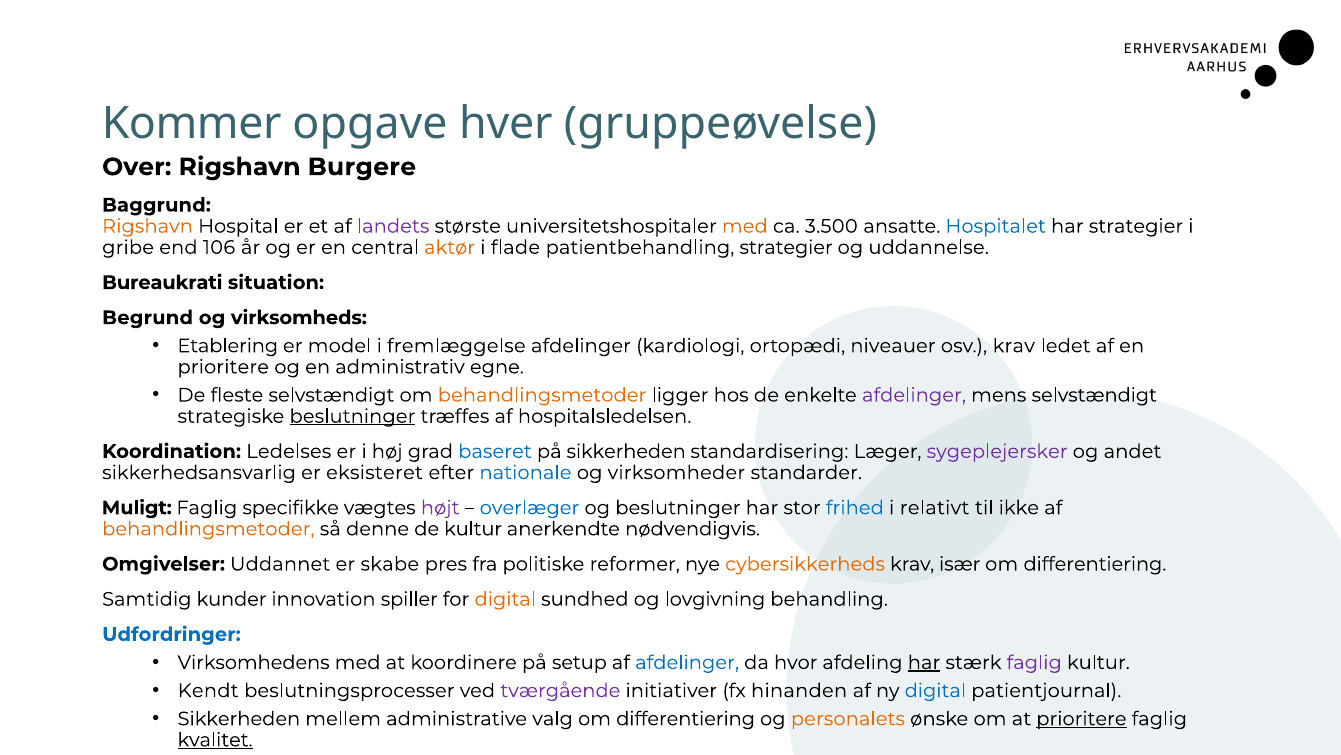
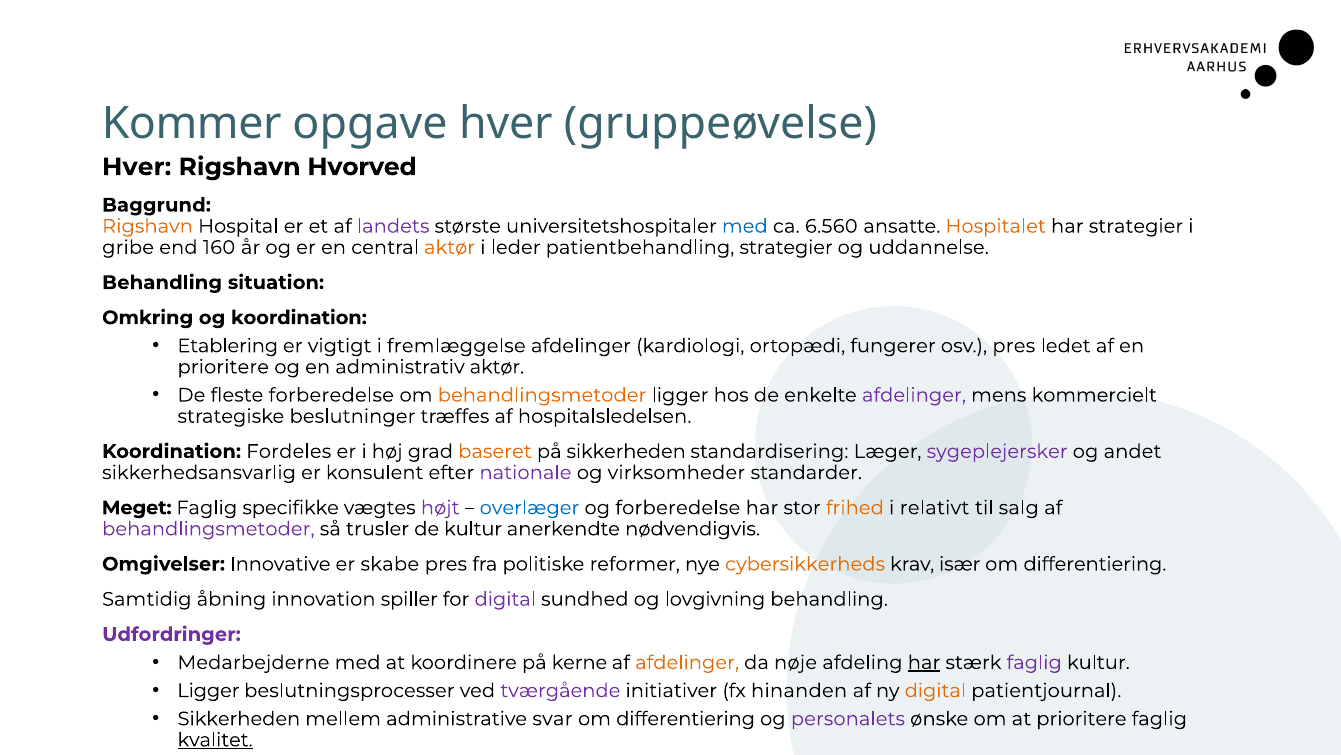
Over: Over -> Hver (137, 167)
Burgere: Burgere -> Hvorved (362, 167)
med colour: orange -> blue (745, 226)
3.500: 3.500 -> 6.560 (831, 226)
Hospitalet colour: blue -> orange (996, 226)
106: 106 -> 160 (219, 247)
flade: flade -> leder (516, 247)
Bureaukrati: Bureaukrati -> Behandling (162, 282)
Begrund: Begrund -> Omkring (148, 317)
og virksomheds: virksomheds -> koordination (299, 317)
model: model -> vigtigt (340, 346)
niveauer: niveauer -> fungerer (893, 346)
osv krav: krav -> pres (1014, 346)
administrativ egne: egne -> aktør (497, 367)
fleste selvstændigt: selvstændigt -> forberedelse (331, 395)
mens selvstændigt: selvstændigt -> kommercielt (1094, 395)
beslutninger underline: present -> none (352, 416)
Ledelses: Ledelses -> Fordeles (289, 451)
baseret colour: blue -> orange (495, 451)
eksisteret: eksisteret -> konsulent (375, 472)
nationale colour: blue -> purple (525, 472)
Muligt: Muligt -> Meget (137, 507)
og beslutninger: beslutninger -> forberedelse (678, 507)
frihed colour: blue -> orange (855, 507)
ikke: ikke -> salg (1019, 507)
behandlingsmetoder colour: orange -> purple (208, 528)
denne: denne -> trusler (378, 528)
Uddannet: Uddannet -> Innovative (280, 564)
kunder: kunder -> åbning (231, 599)
digital colour: orange -> purple (505, 599)
Udfordringer colour: blue -> purple (171, 634)
Virksomhedens: Virksomhedens -> Medarbejderne (254, 662)
setup: setup -> kerne (579, 662)
afdelinger colour: blue -> orange (687, 662)
hvor: hvor -> nøje (796, 662)
Kendt: Kendt -> Ligger (208, 690)
digital colour: blue -> orange (935, 690)
valg: valg -> svar (552, 718)
personalets colour: orange -> purple (848, 718)
prioritere underline: present -> none (1081, 718)
